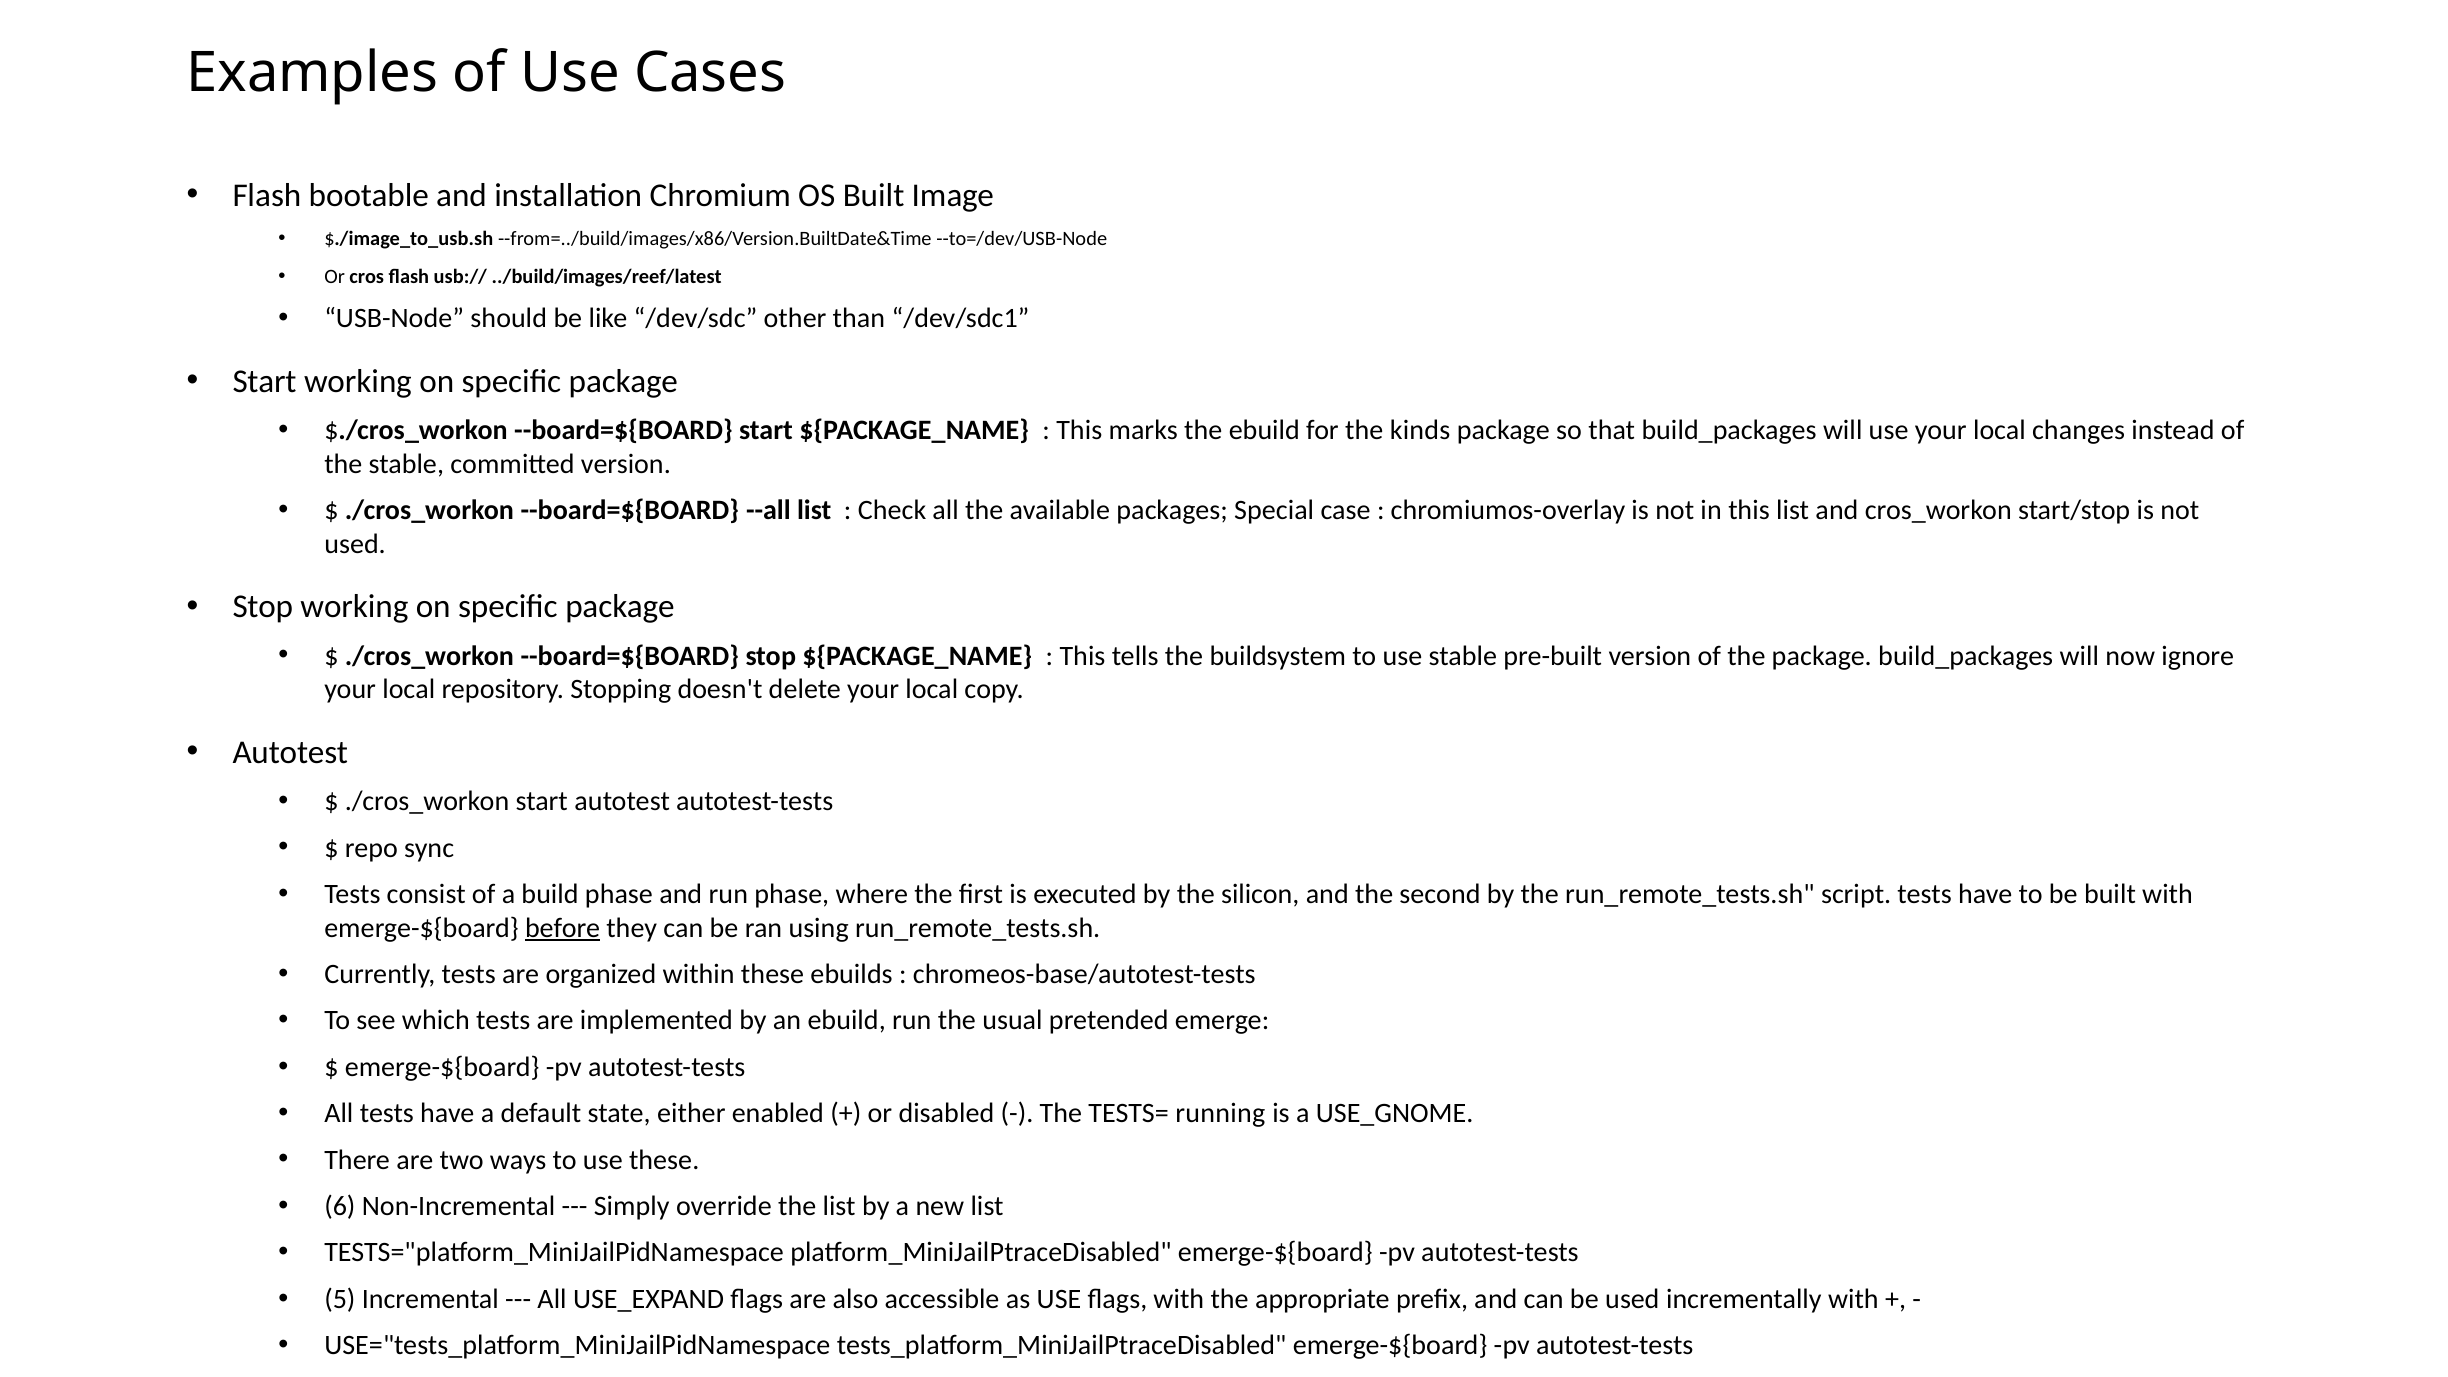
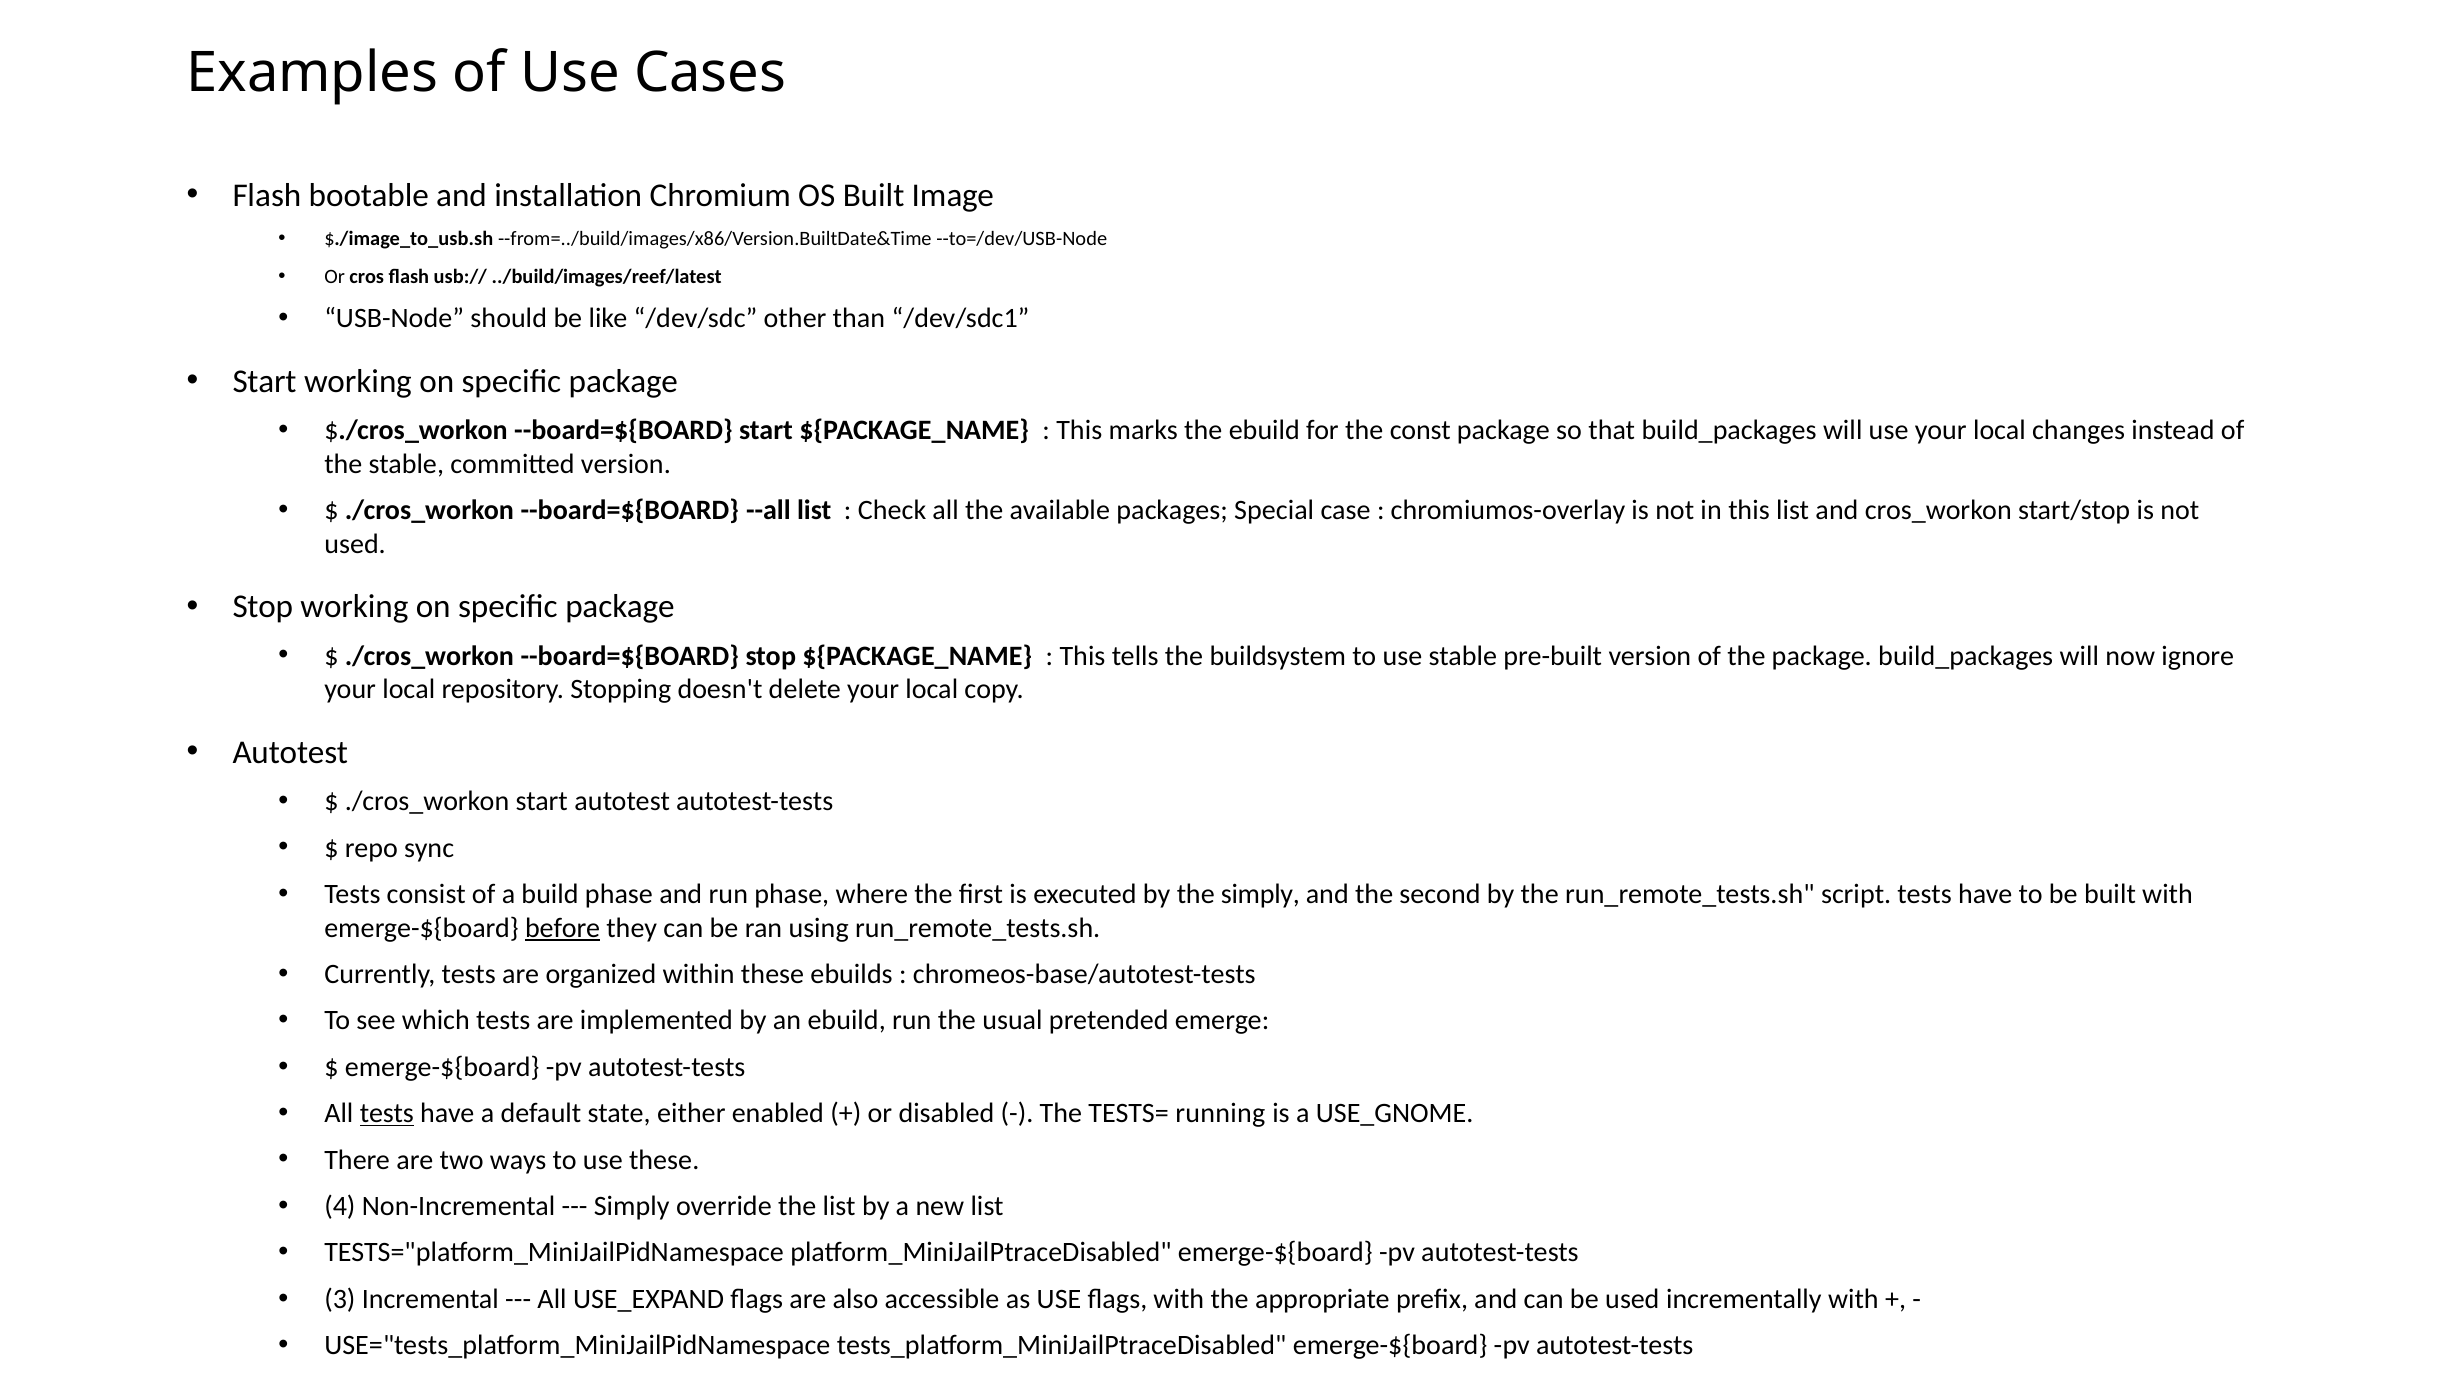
kinds: kinds -> const (1420, 430)
the silicon: silicon -> simply (1260, 894)
tests underline: none -> present (387, 1114)
6: 6 -> 4 (340, 1206)
5: 5 -> 3 (340, 1299)
